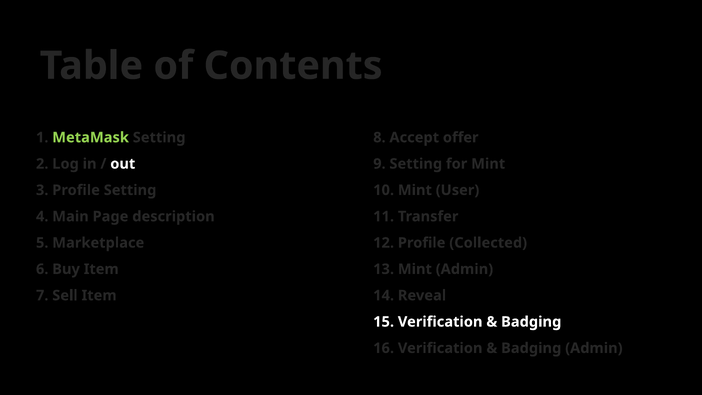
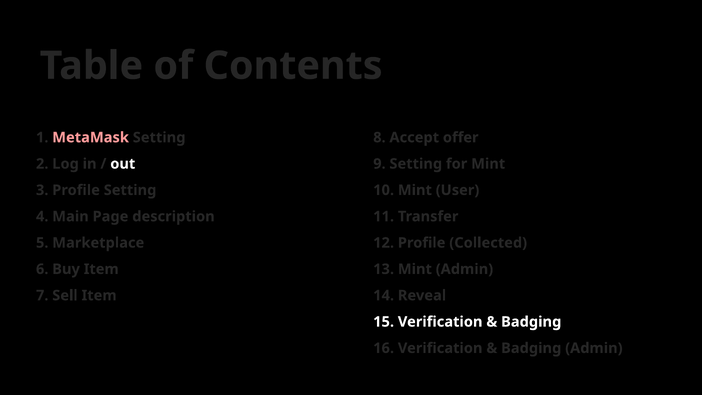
MetaMask colour: light green -> pink (91, 137)
